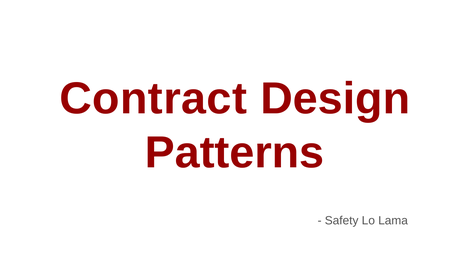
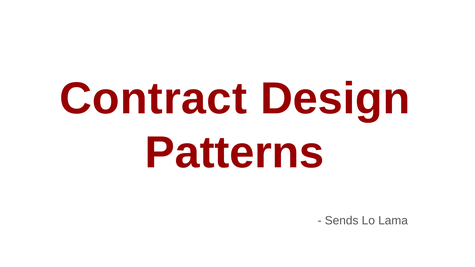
Safety: Safety -> Sends (342, 221)
